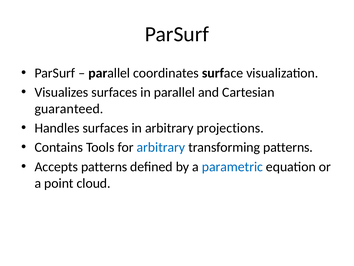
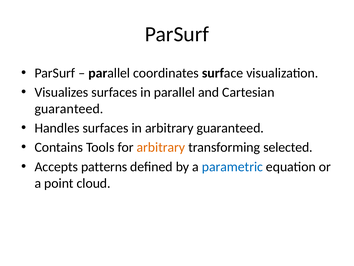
arbitrary projections: projections -> guaranteed (230, 128)
arbitrary colour: blue -> orange (161, 147)
transforming patterns: patterns -> selected (288, 147)
